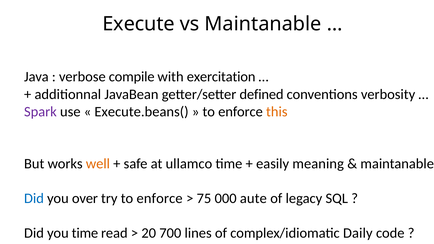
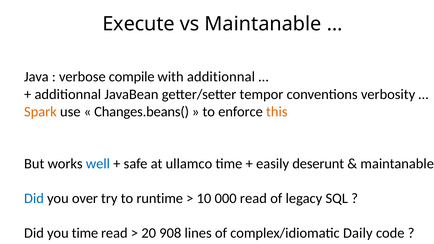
with exercitation: exercitation -> additionnal (221, 77)
defined: defined -> tempor (261, 94)
Spark colour: purple -> orange (40, 112)
Execute.beans(: Execute.beans( -> Changes.beans( (142, 112)
well colour: orange -> blue (98, 164)
meaning: meaning -> deserunt (318, 164)
try to enforce: enforce -> runtime (160, 198)
75: 75 -> 10 (204, 198)
000 aute: aute -> read (253, 198)
700: 700 -> 908 (170, 233)
